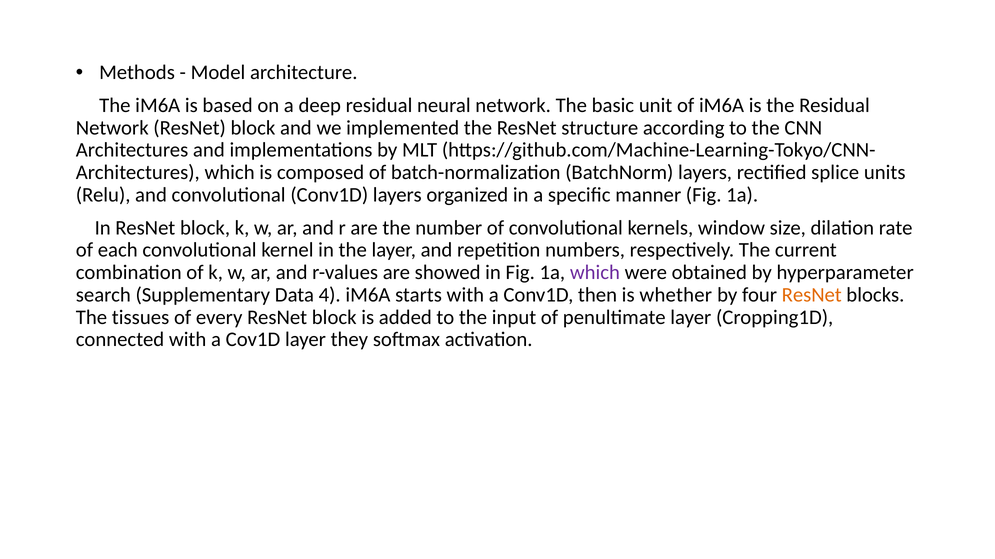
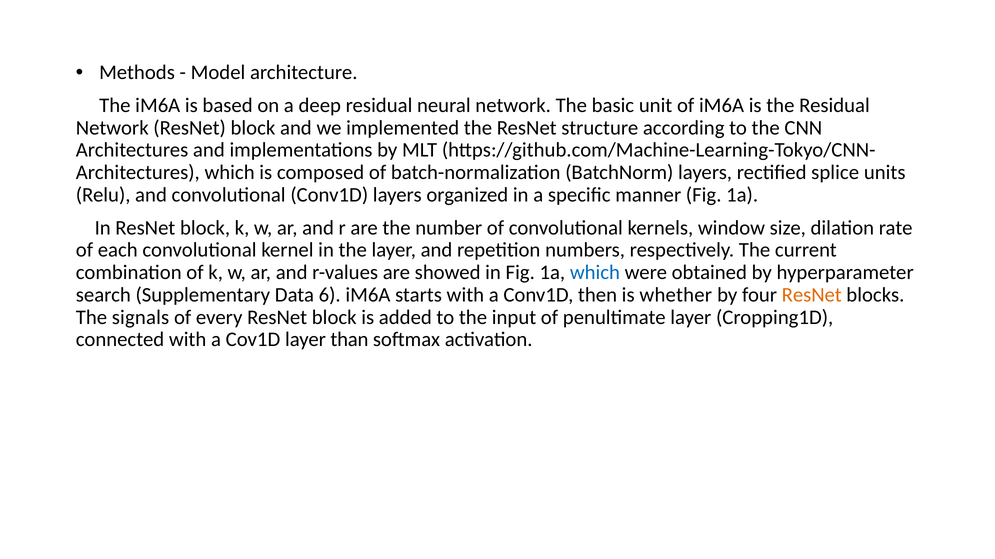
which colour: purple -> blue (595, 273)
4: 4 -> 6 (330, 295)
tissues: tissues -> signals (140, 318)
they: they -> than (349, 340)
